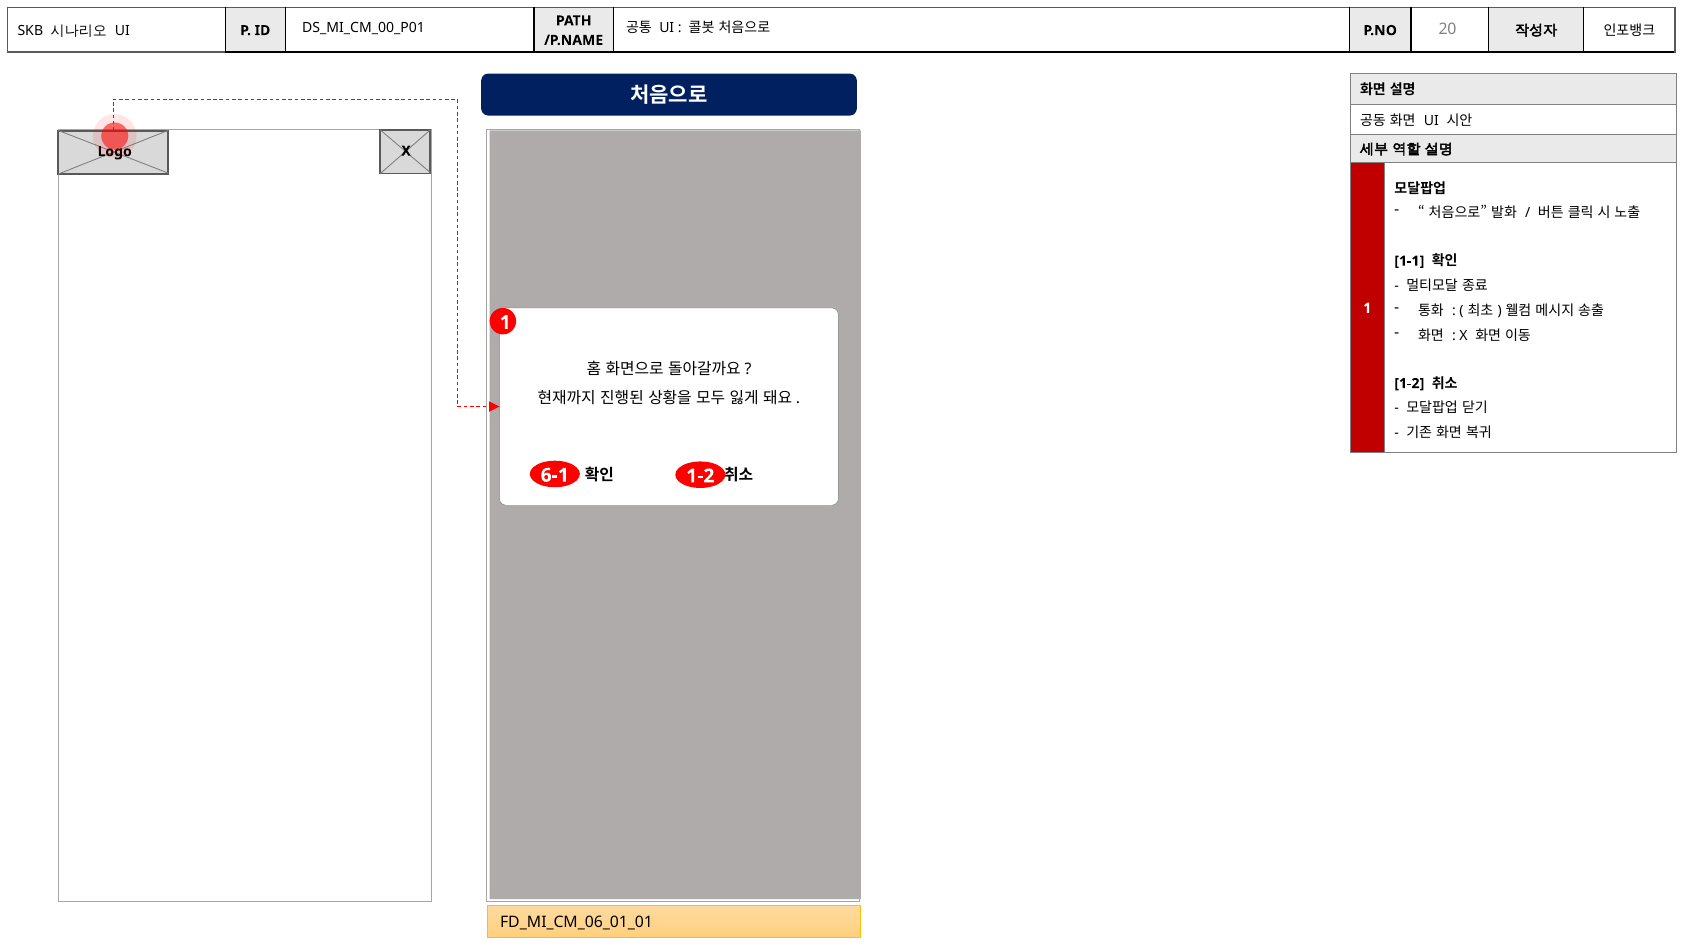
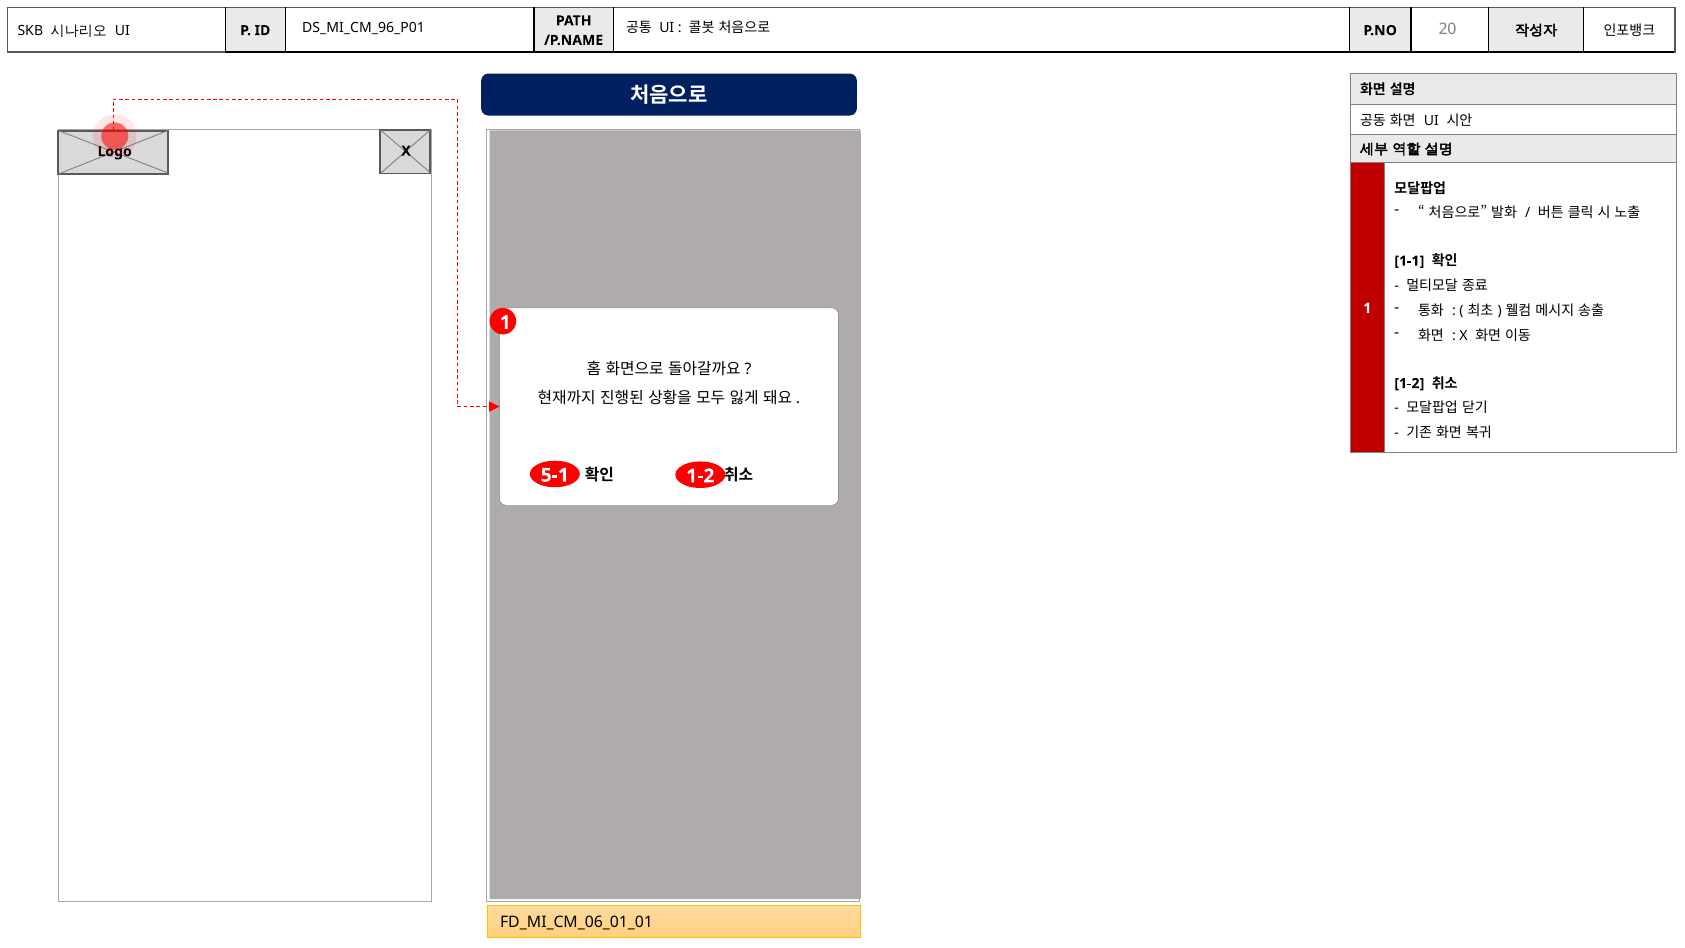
DS_MI_CM_00_P01: DS_MI_CM_00_P01 -> DS_MI_CM_96_P01 (364, 28)
6-1: 6-1 -> 5-1 (555, 475)
